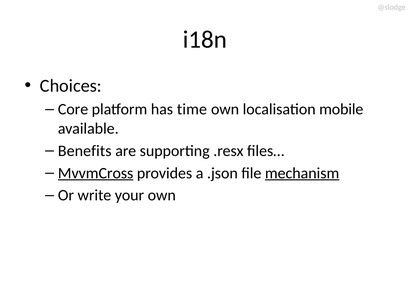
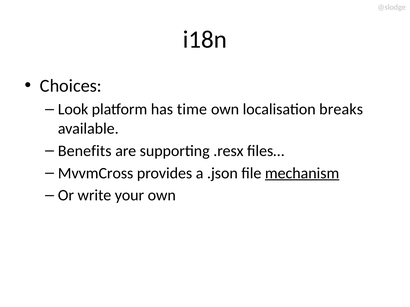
Core: Core -> Look (73, 110)
mobile: mobile -> breaks (341, 110)
MvvmCross underline: present -> none (96, 173)
